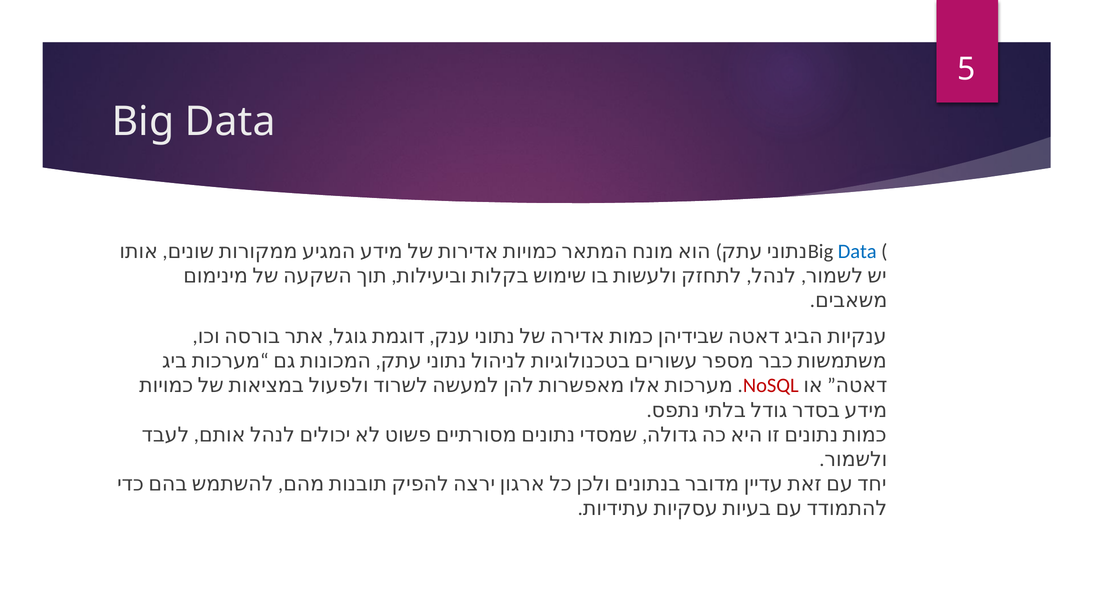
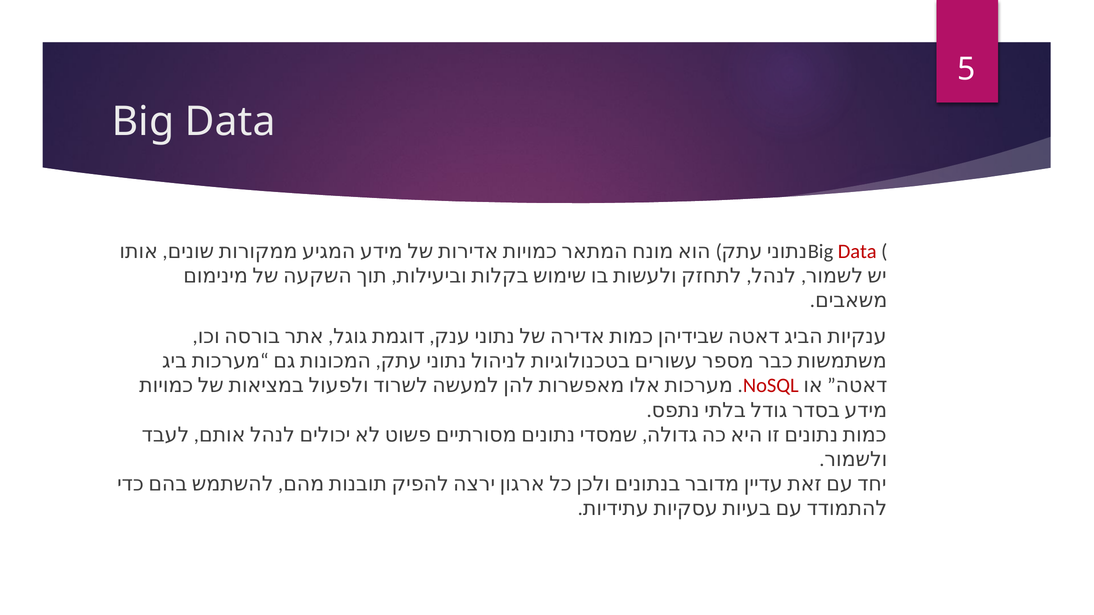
Data colour: blue -> red (857, 251)
